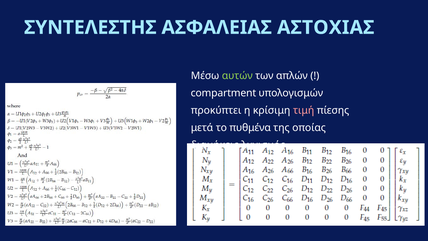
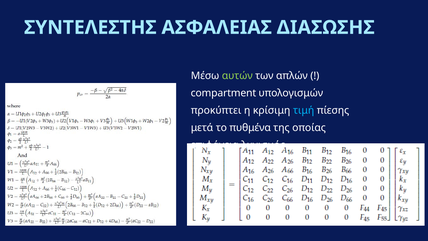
ΑΣΤΟΧΙΑΣ: ΑΣΤΟΧΙΑΣ -> ΔΙΑΣΩΣΗΣ (326, 27)
τιμή colour: pink -> light blue (304, 110)
διαμήκεις: διαμήκεις -> επιφάνεια (215, 145)
